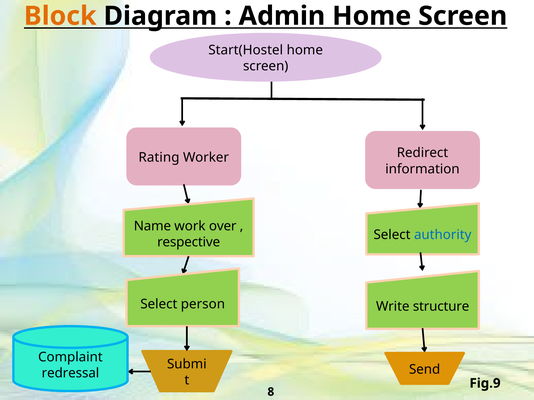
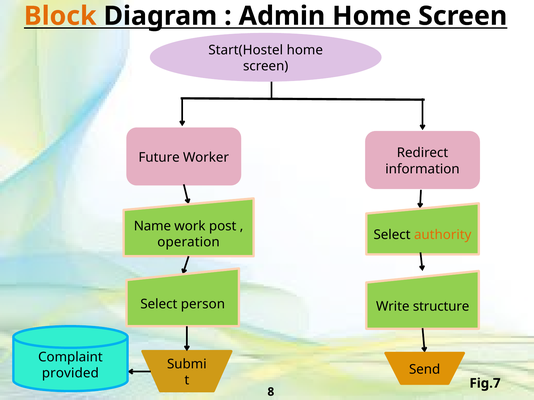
Rating: Rating -> Future (159, 158)
over: over -> post (223, 226)
authority colour: blue -> orange (443, 235)
respective: respective -> operation (189, 242)
redressal: redressal -> provided (70, 373)
Fig.9: Fig.9 -> Fig.7 (485, 384)
